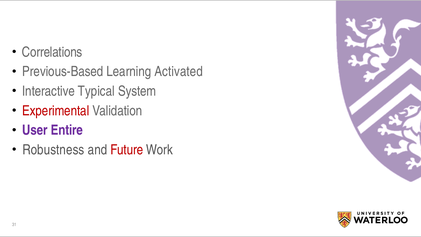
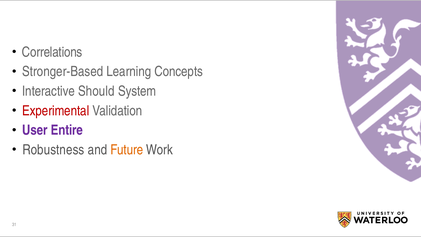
Previous-Based: Previous-Based -> Stronger-Based (63, 72)
Activated: Activated -> Concepts (179, 72)
Typical: Typical -> Should (96, 91)
Future colour: red -> orange (127, 150)
